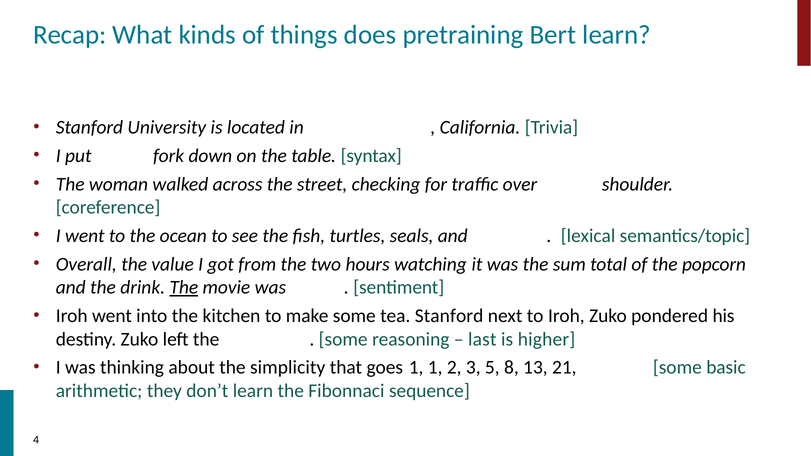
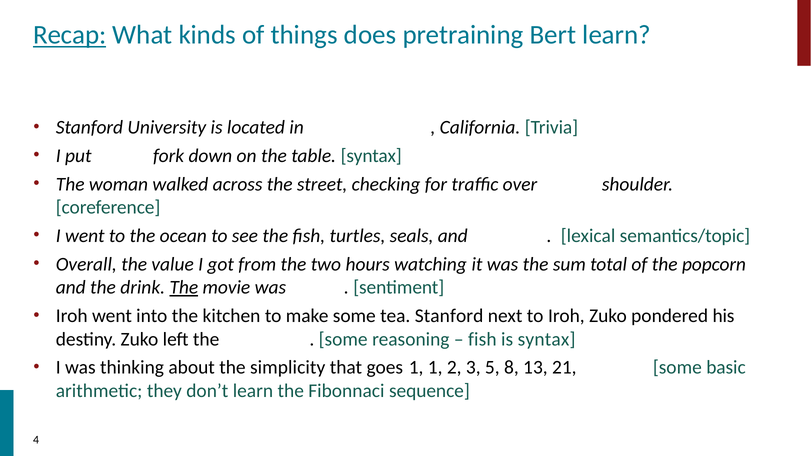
Recap underline: none -> present (70, 35)
last: last -> fish (482, 339)
is higher: higher -> syntax (547, 339)
